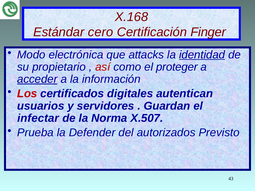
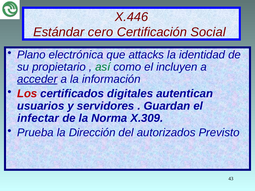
X.168: X.168 -> X.446 (131, 17)
Finger: Finger -> Social (208, 32)
Modo: Modo -> Plano (31, 55)
identidad underline: present -> none (202, 55)
así colour: red -> green (103, 67)
proteger: proteger -> incluyen (177, 67)
X.507: X.507 -> X.309 (147, 118)
Defender: Defender -> Dirección (92, 133)
